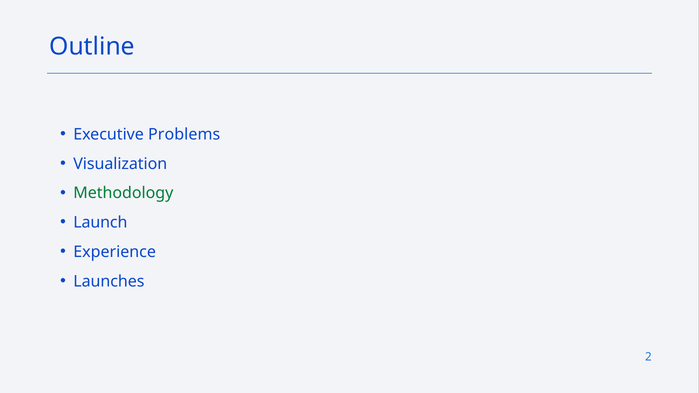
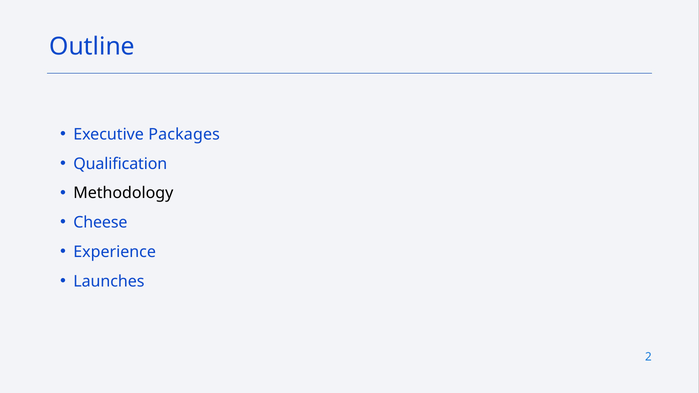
Problems: Problems -> Packages (184, 134)
Visualization: Visualization -> Qualification (120, 164)
Methodology colour: green -> black (123, 193)
Launch: Launch -> Cheese (100, 223)
